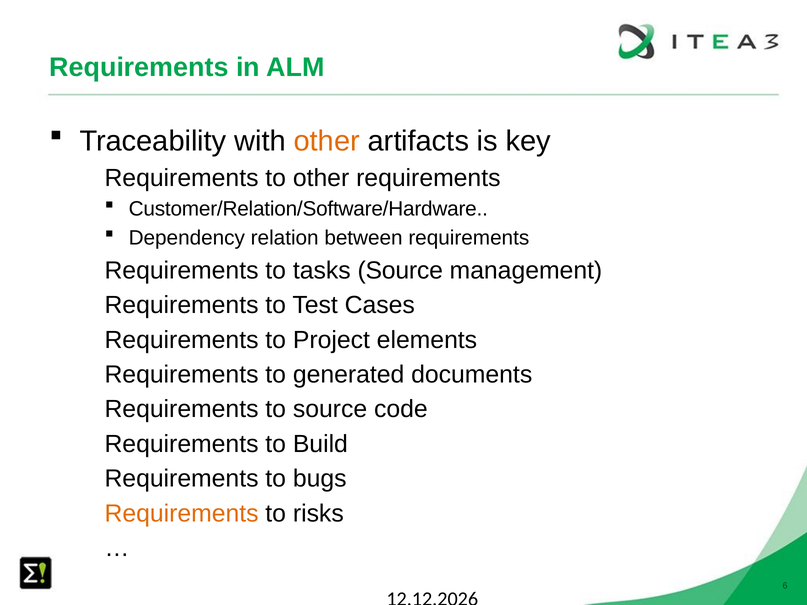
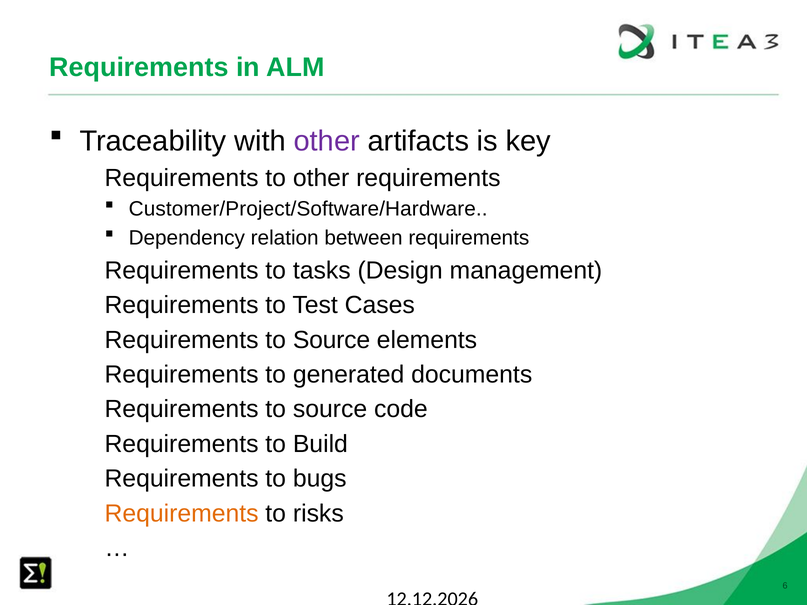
other colour: orange -> purple (327, 141)
Customer/Relation/Software/Hardware: Customer/Relation/Software/Hardware -> Customer/Project/Software/Hardware (308, 209)
tasks Source: Source -> Design (400, 271)
Project: Project -> Source (332, 340)
